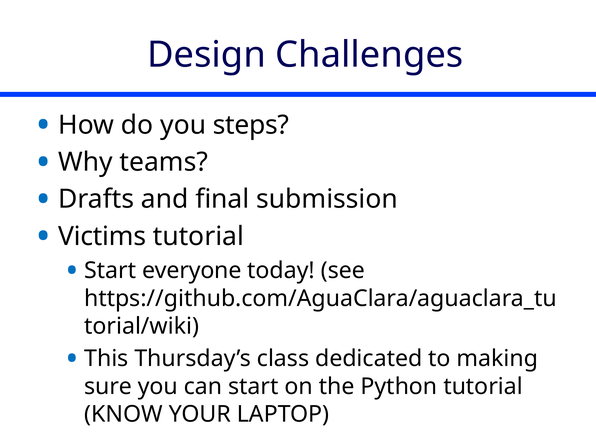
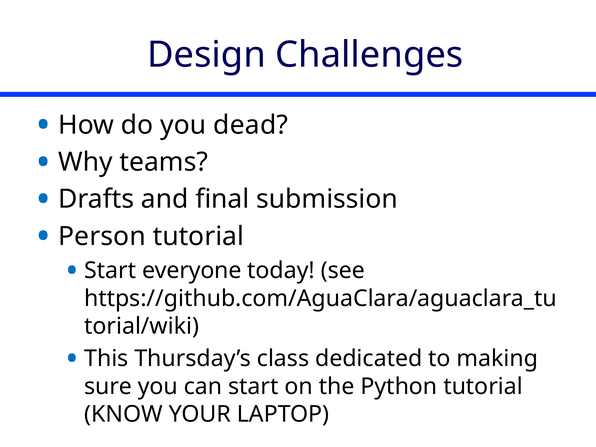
steps: steps -> dead (251, 125)
Victims: Victims -> Person (102, 236)
